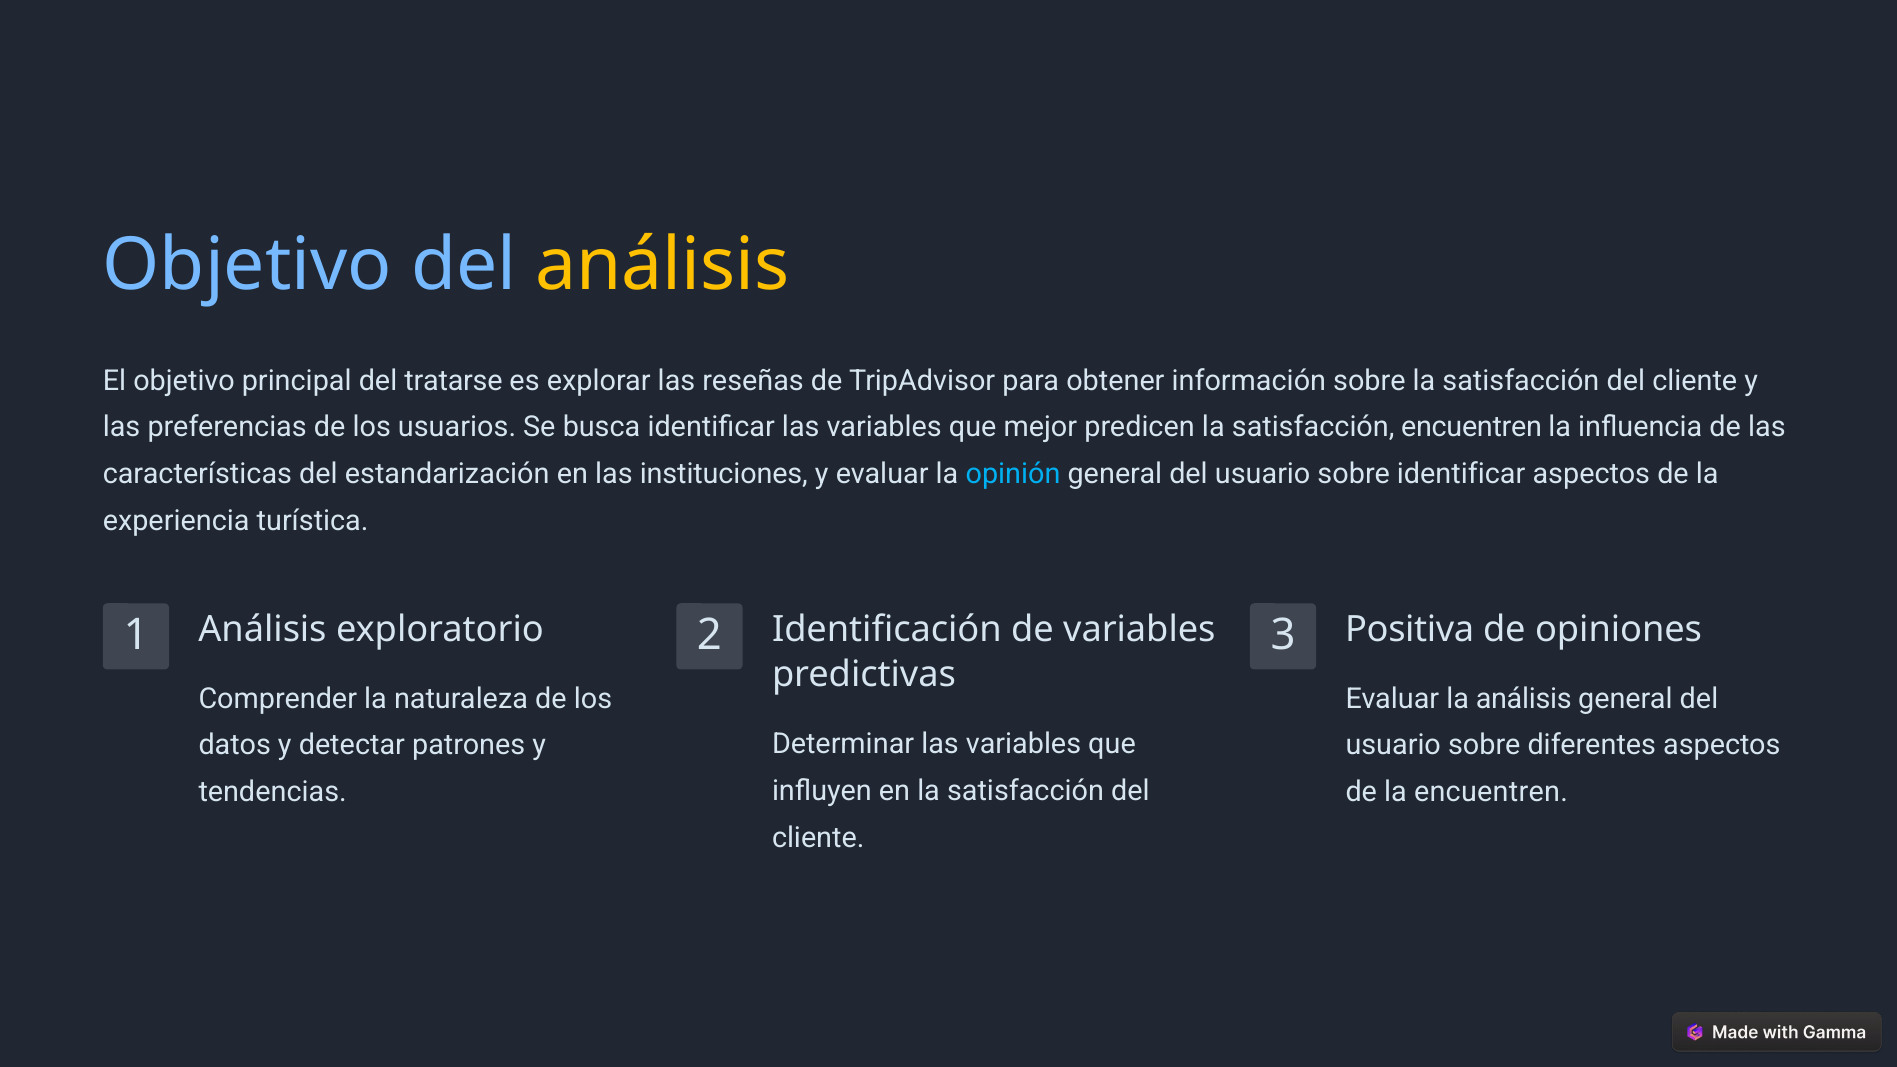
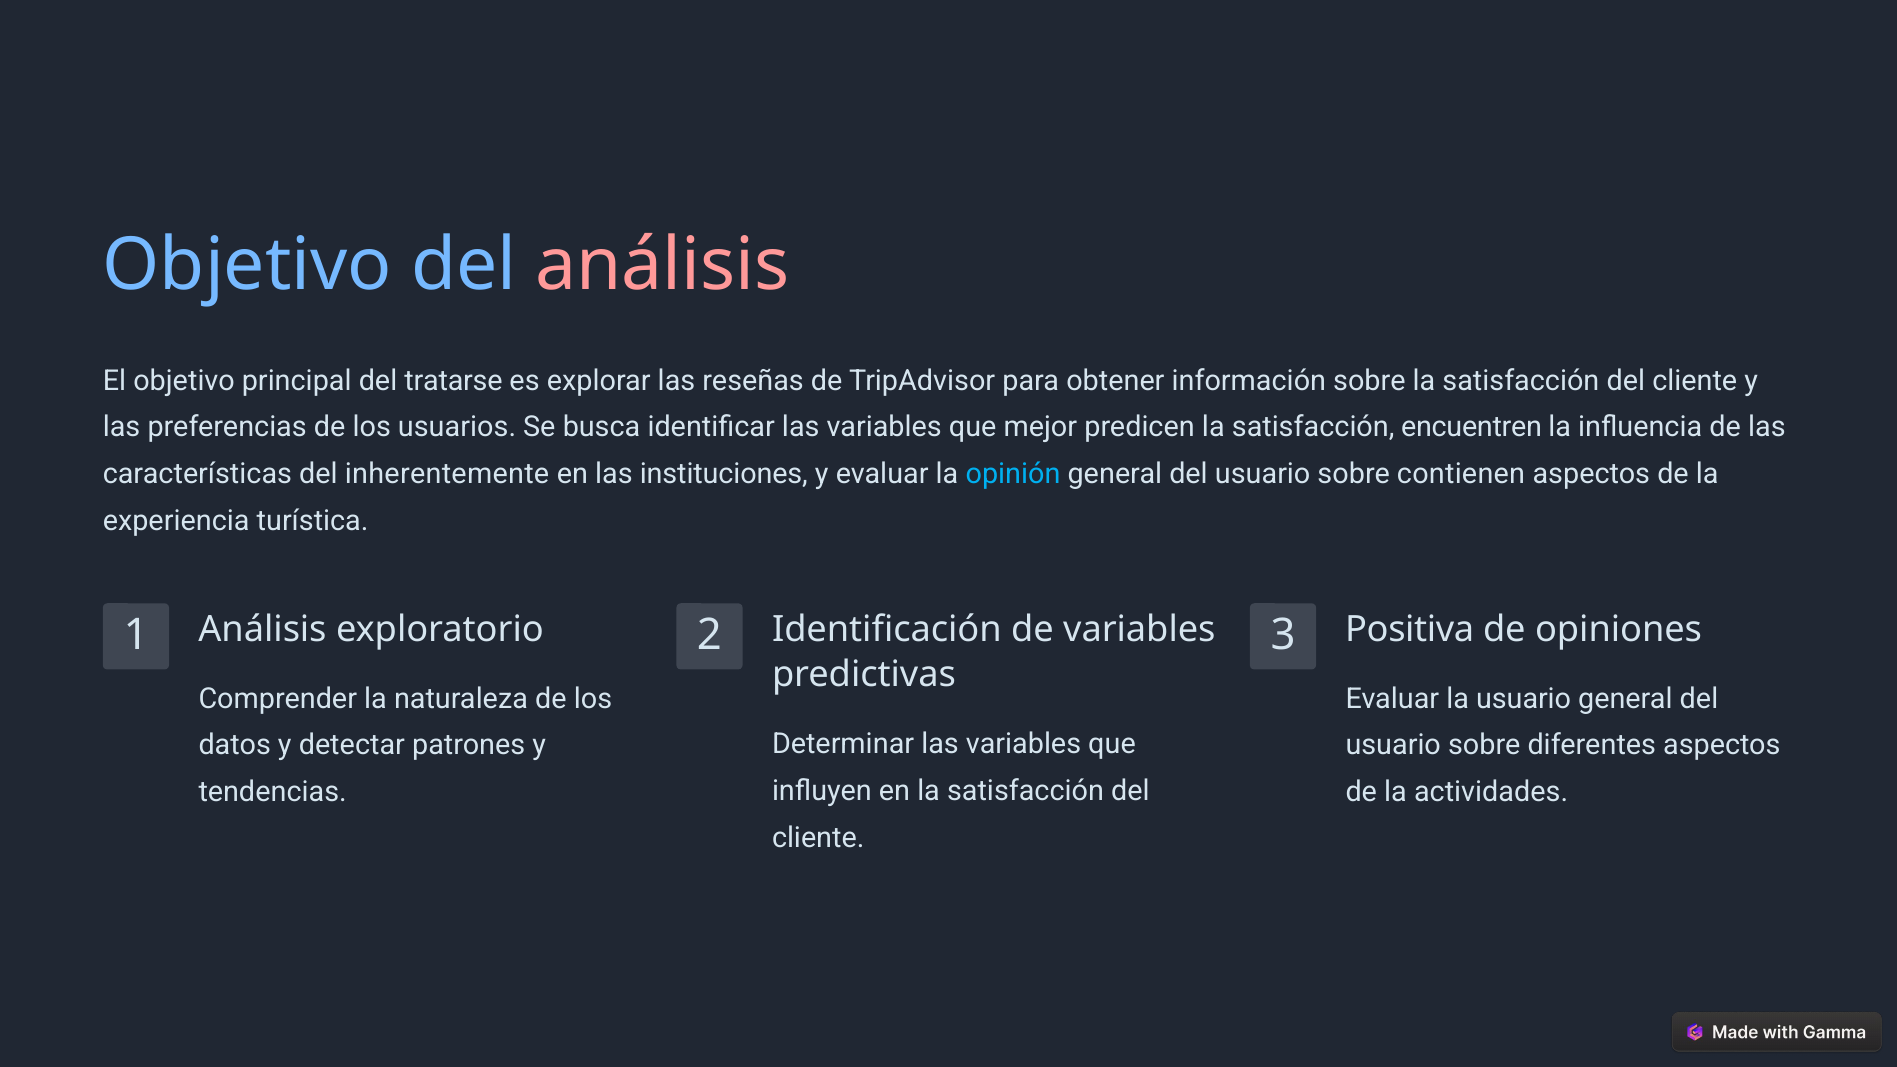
análisis colour: yellow -> pink (663, 266)
estandarización: estandarización -> inherentemente (447, 474)
sobre identificar: identificar -> contienen (1461, 474)
la análisis: análisis -> usuario (1524, 699)
la encuentren: encuentren -> actividades (1491, 792)
